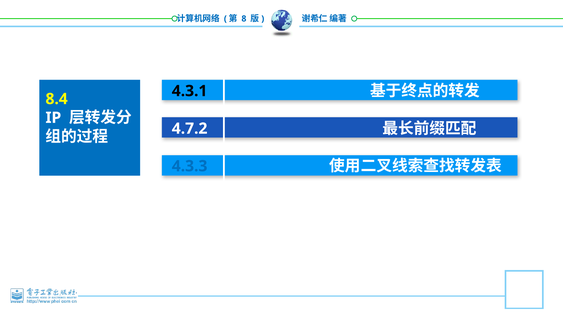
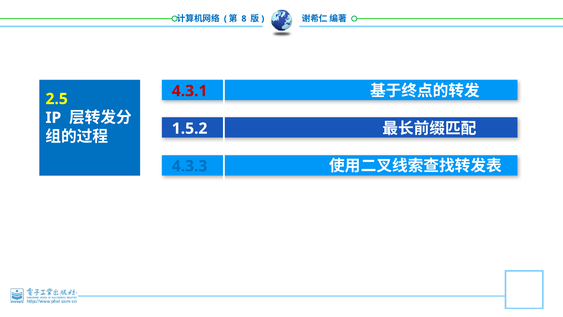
4.3.1 colour: black -> red (190, 91)
8.4: 8.4 -> 2.5 (57, 99)
4.7.2: 4.7.2 -> 1.5.2 (190, 128)
